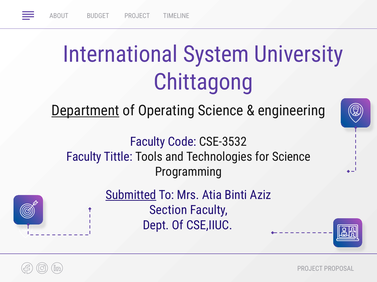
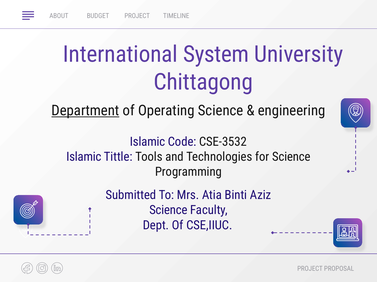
Faculty: Faculty -> Islamic (148, 142)
Faculty: Faculty -> Islamic (84, 157)
Submitted underline: present -> none (131, 196)
Section: Section -> Science (168, 211)
